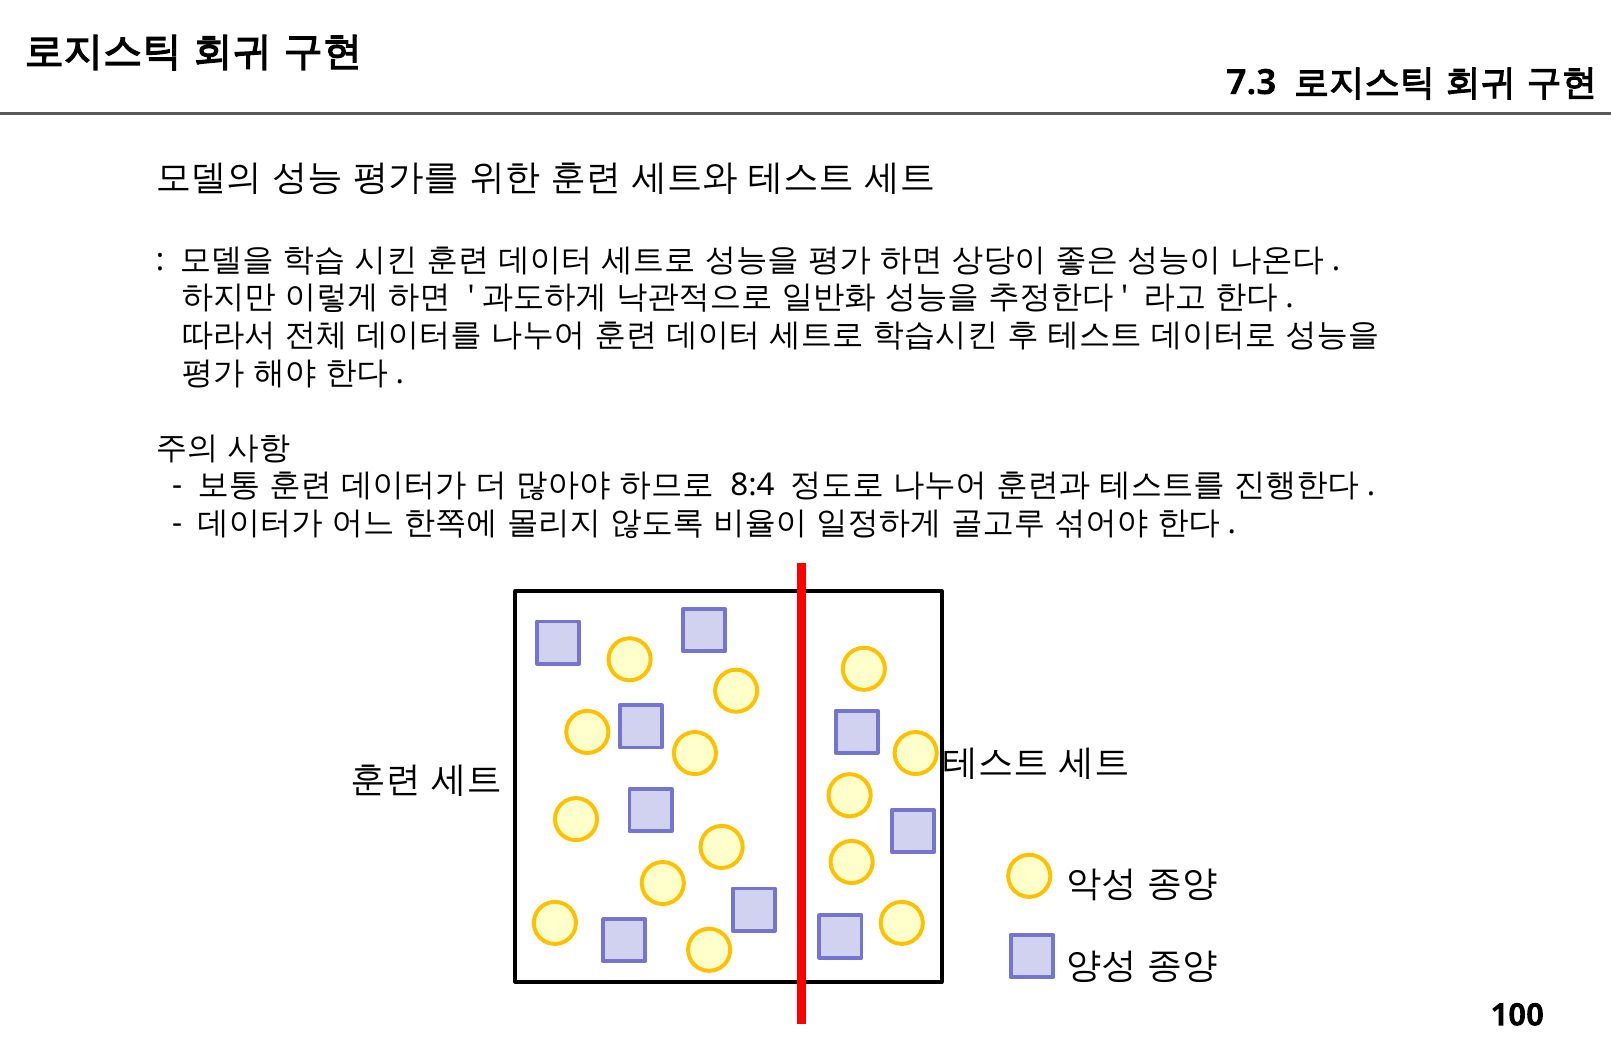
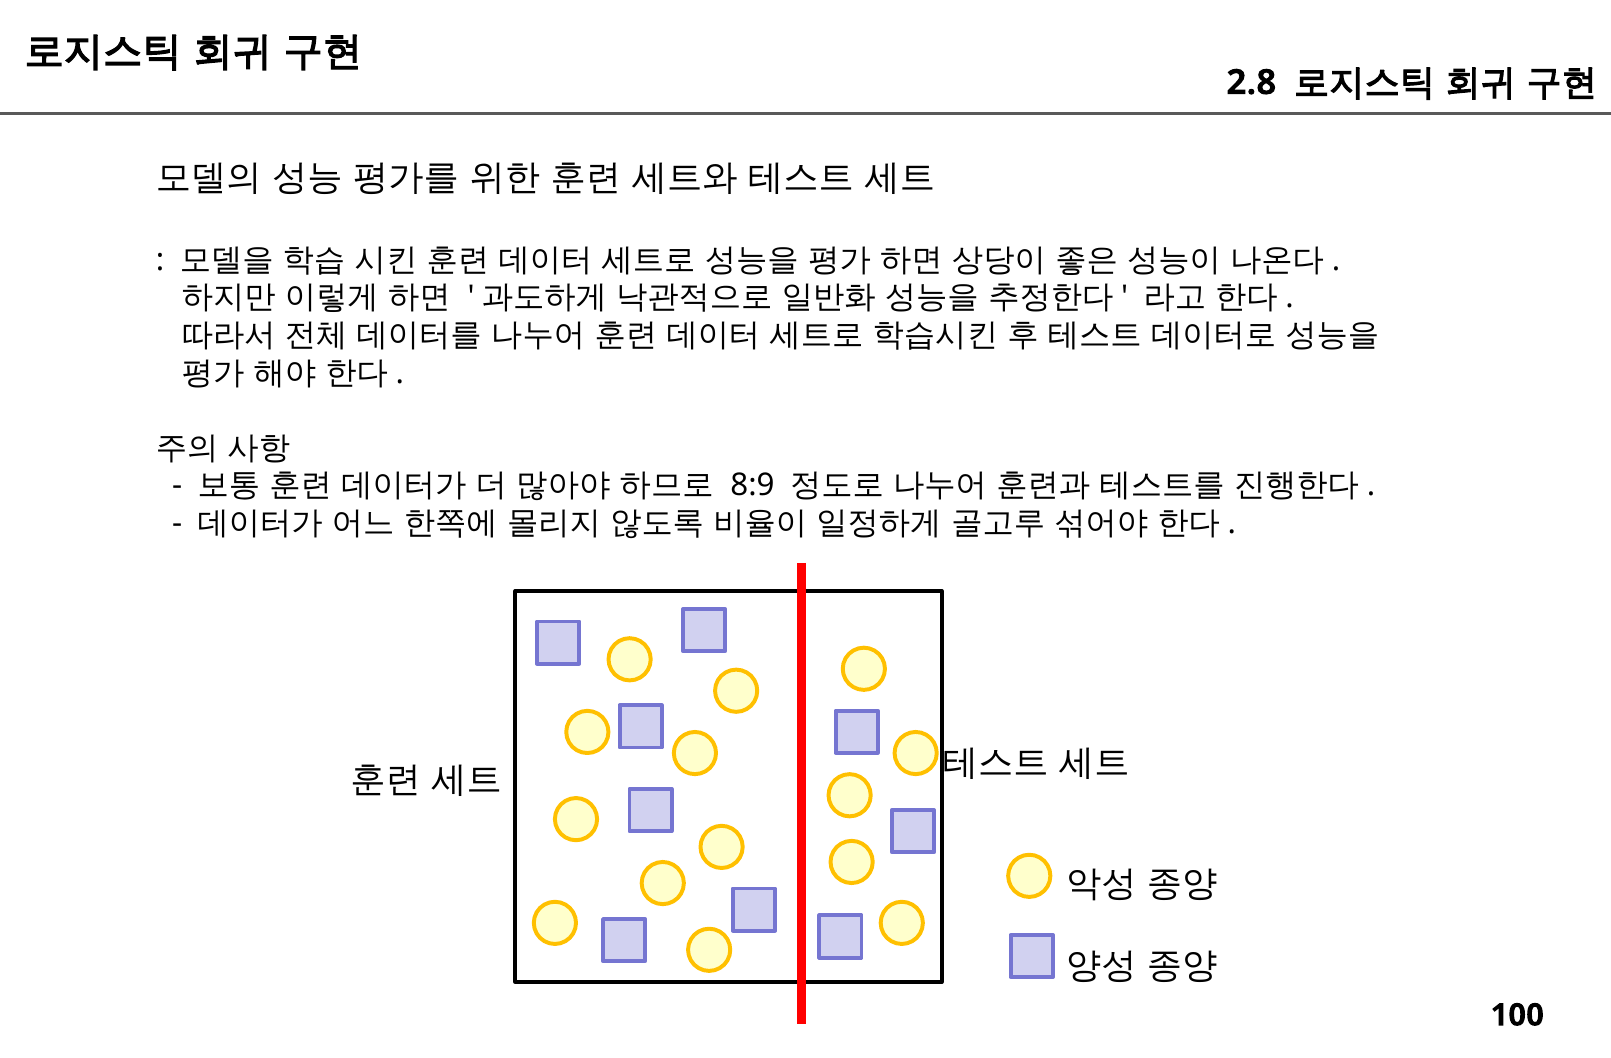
7.3: 7.3 -> 2.8 (1251, 83)
8:4: 8:4 -> 8:9 (753, 486)
